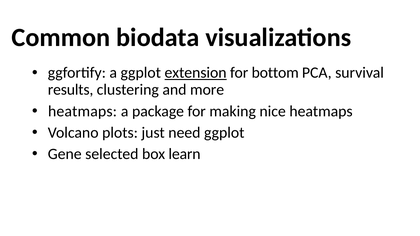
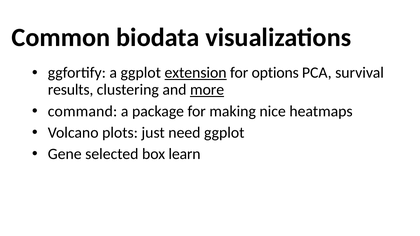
bottom: bottom -> options (275, 73)
more underline: none -> present (207, 90)
heatmaps: heatmaps -> command (82, 111)
